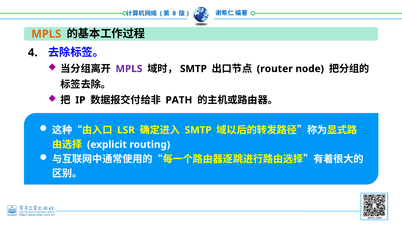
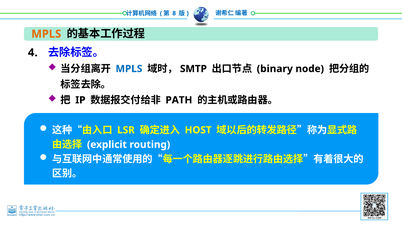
MPLS colour: purple -> blue (129, 69)
router: router -> binary (275, 69)
SMTP: SMTP -> HOST (198, 130)
